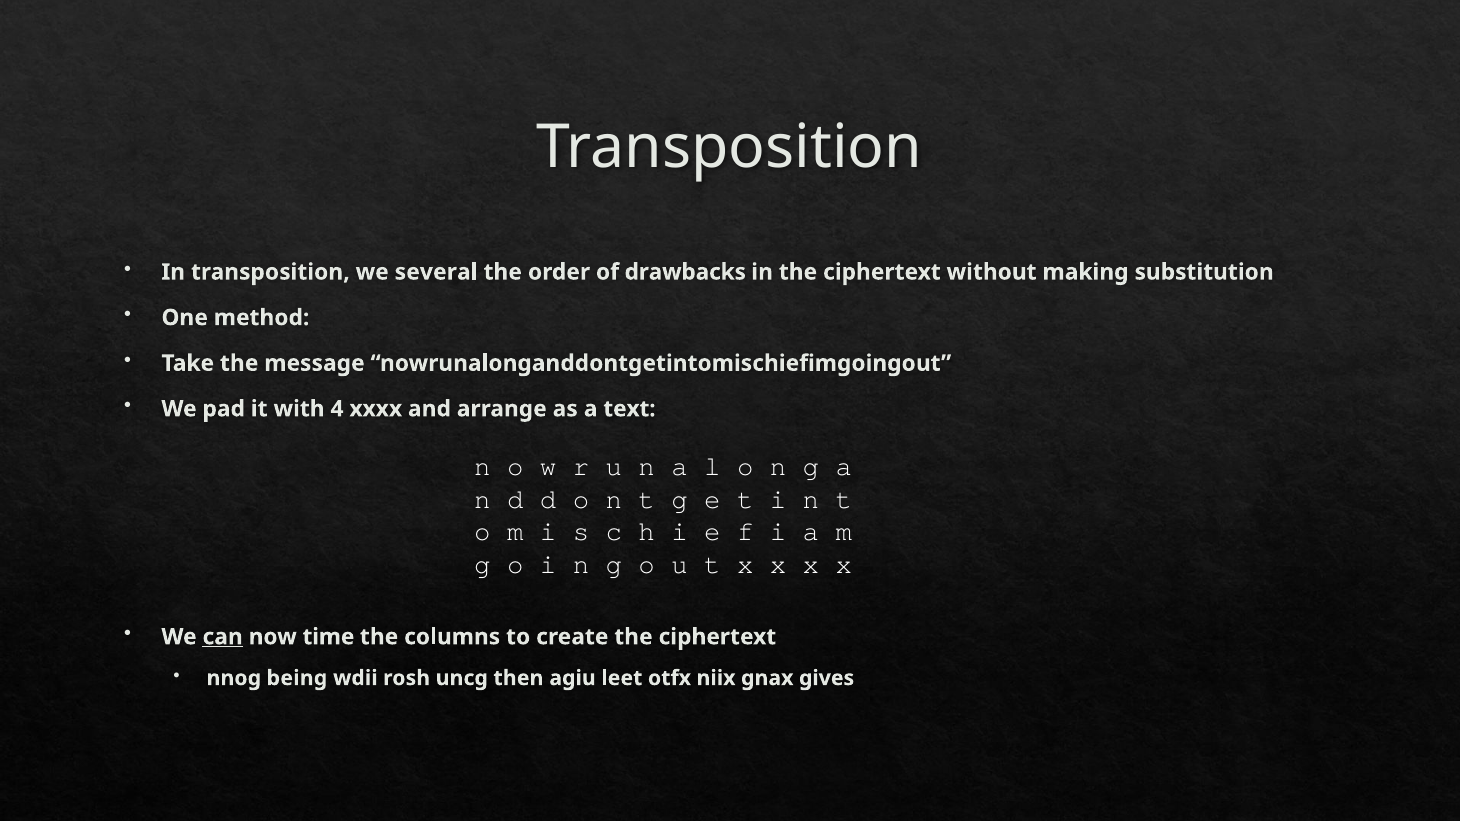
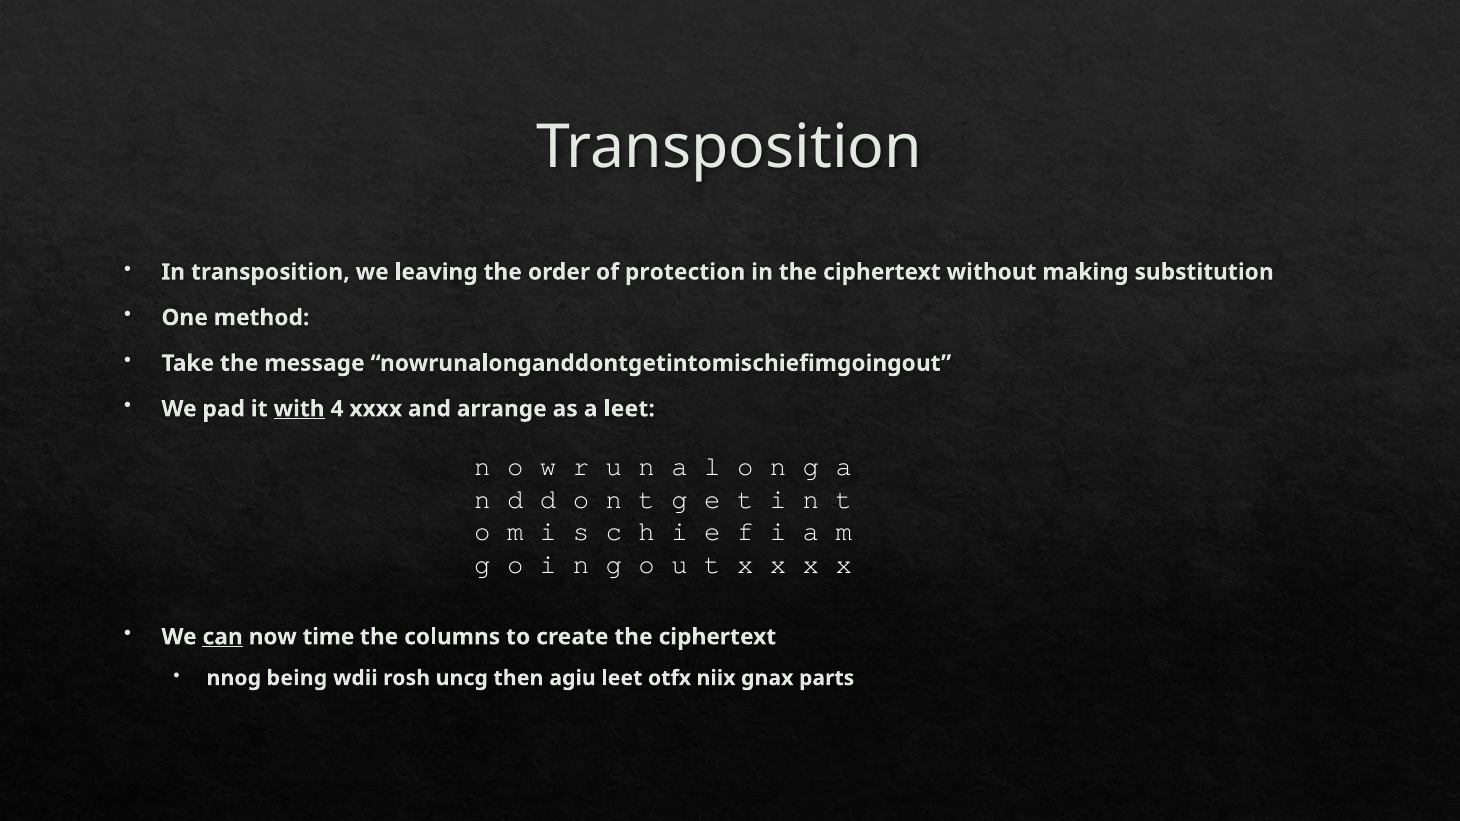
several: several -> leaving (436, 272)
drawbacks: drawbacks -> protection (685, 272)
with underline: none -> present (299, 409)
a text: text -> leet (629, 409)
gives: gives -> parts (827, 678)
